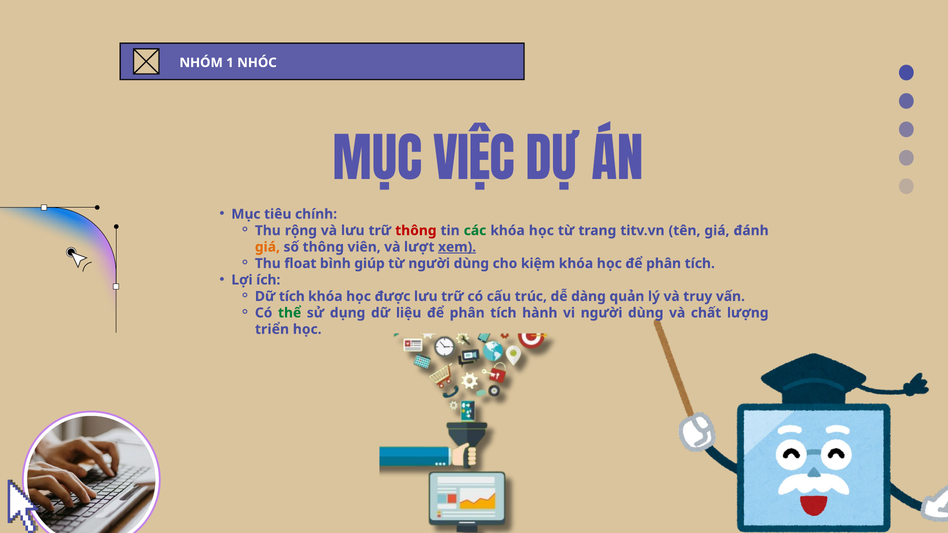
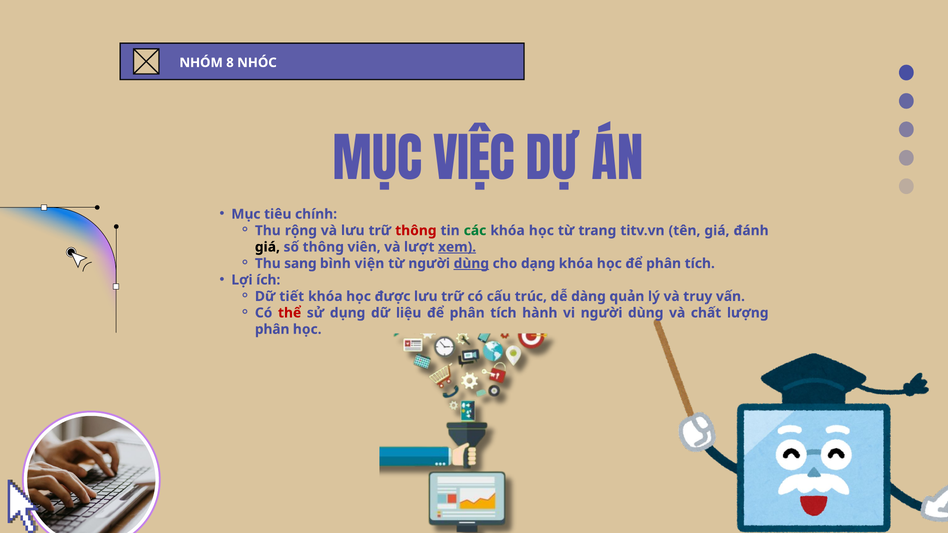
1: 1 -> 8 (230, 63)
giá colour: orange -> black (267, 247)
float: float -> sang (300, 264)
giúp: giúp -> viện (369, 264)
dùng underline: none -> present (471, 264)
kiệm: kiệm -> dạng (538, 264)
Dữ tích: tích -> tiết (292, 297)
thể colour: green -> red (290, 313)
triển: triển -> phân (272, 329)
